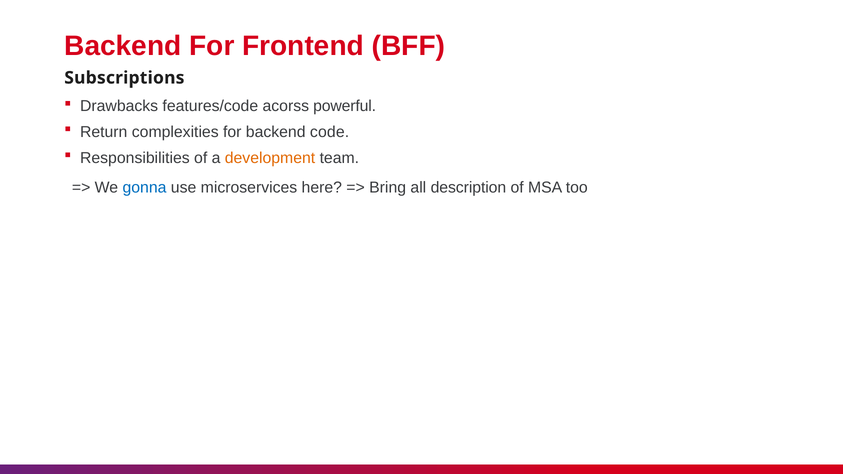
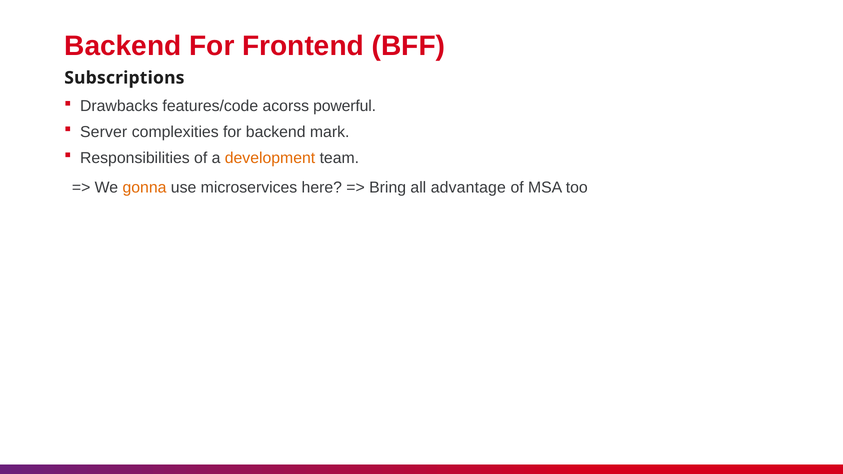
Return: Return -> Server (104, 132)
code: code -> mark (330, 132)
gonna colour: blue -> orange (144, 188)
description: description -> advantage (468, 188)
